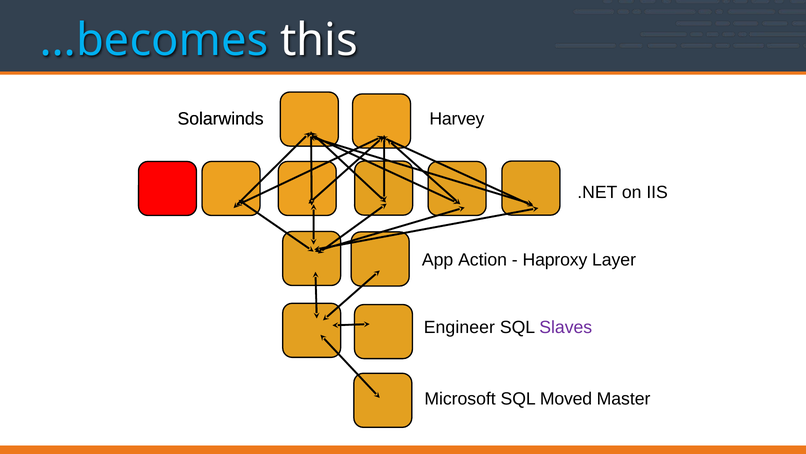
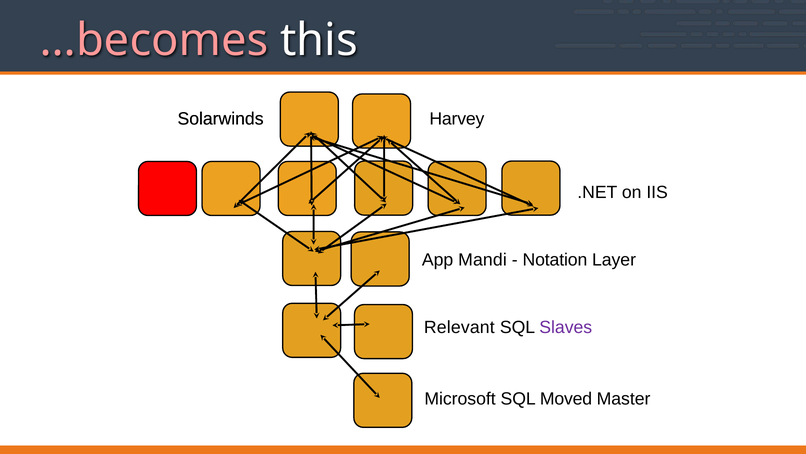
...becomes colour: light blue -> pink (154, 40)
Action: Action -> Mandi (482, 260)
Haproxy: Haproxy -> Notation (555, 260)
Engineer: Engineer -> Relevant (459, 327)
